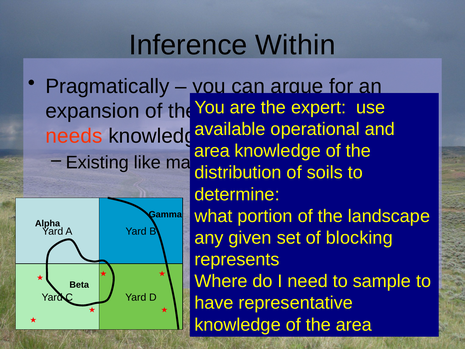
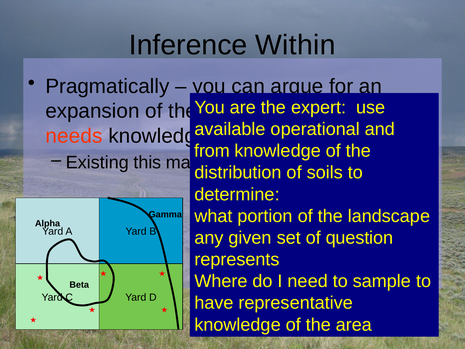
area: area -> from (212, 151)
like: like -> this (147, 163)
blocking: blocking -> question (359, 238)
